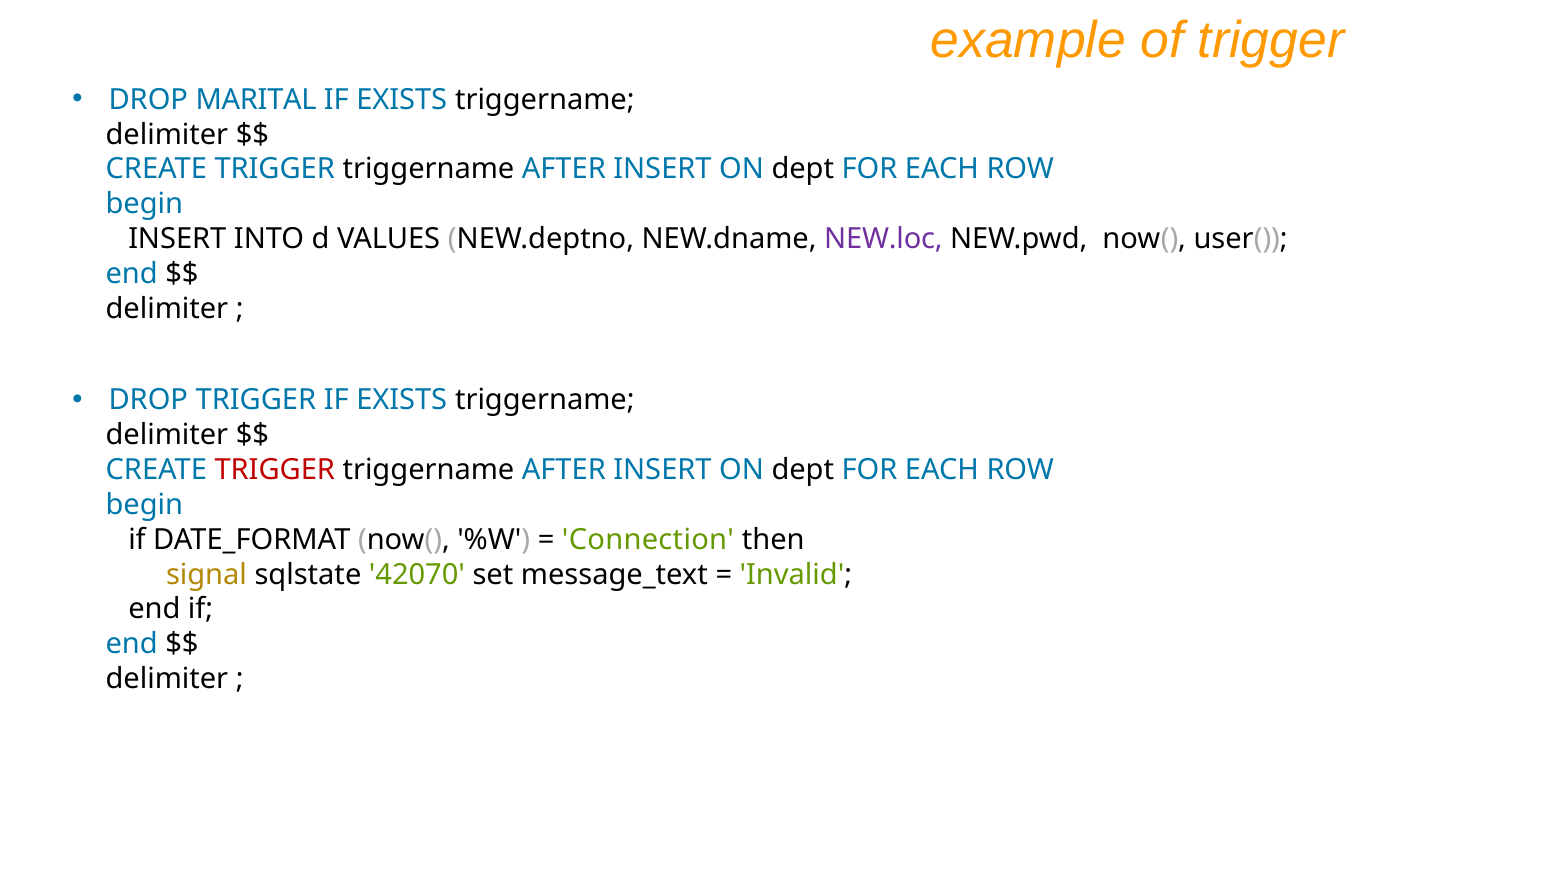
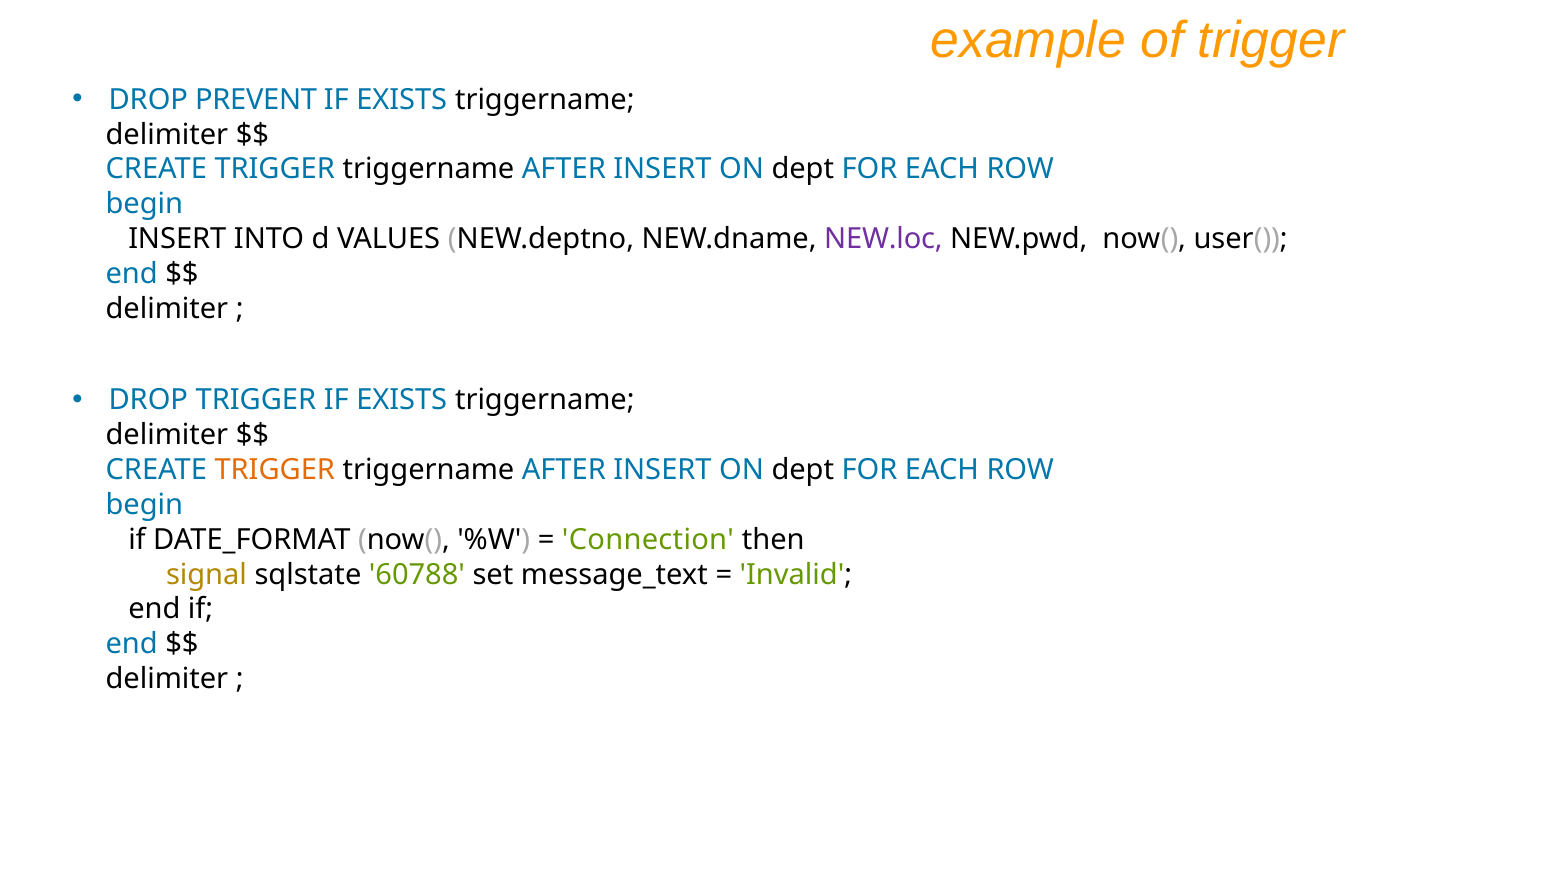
MARITAL: MARITAL -> PREVENT (256, 100)
TRIGGER colour: red -> orange (275, 470)
42070: 42070 -> 60788 (417, 574)
